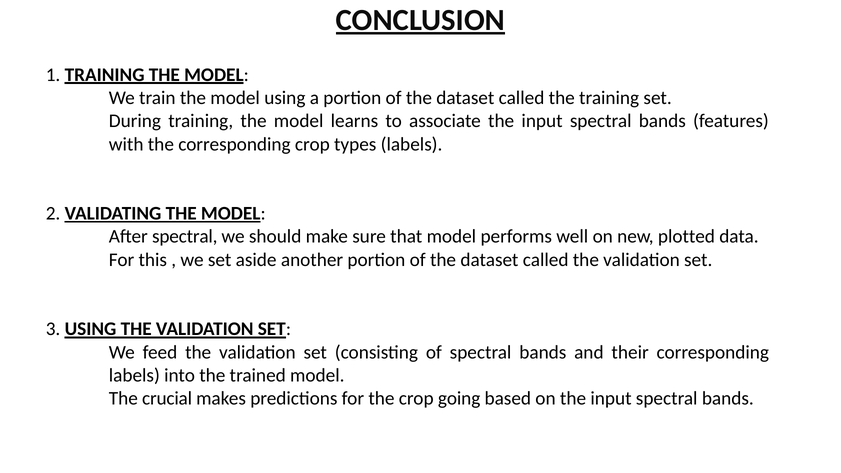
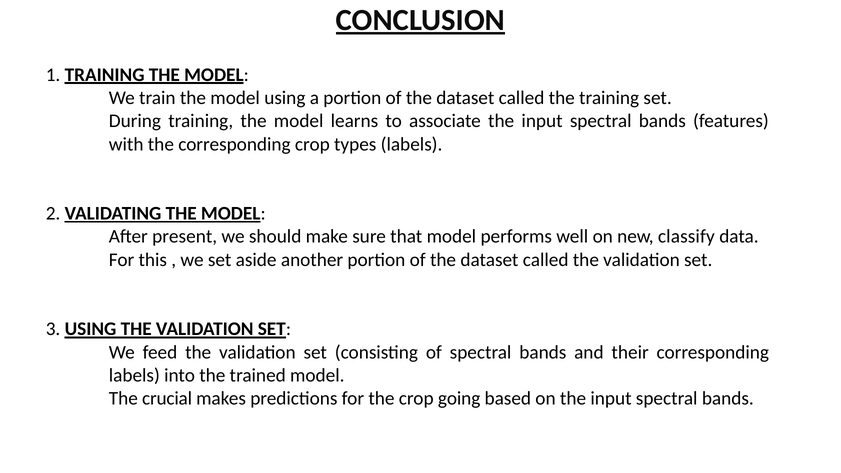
After spectral: spectral -> present (185, 237)
plotted: plotted -> classify (686, 237)
